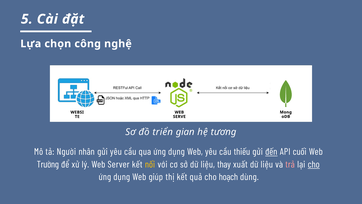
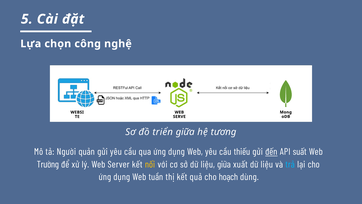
triển gian: gian -> giữa (185, 132)
nhân: nhân -> quản (87, 152)
cuối: cuối -> suất (300, 152)
liệu thay: thay -> giữa (224, 164)
trả colour: pink -> light blue (290, 164)
cho underline: present -> none (314, 164)
giúp: giúp -> tuần (156, 177)
